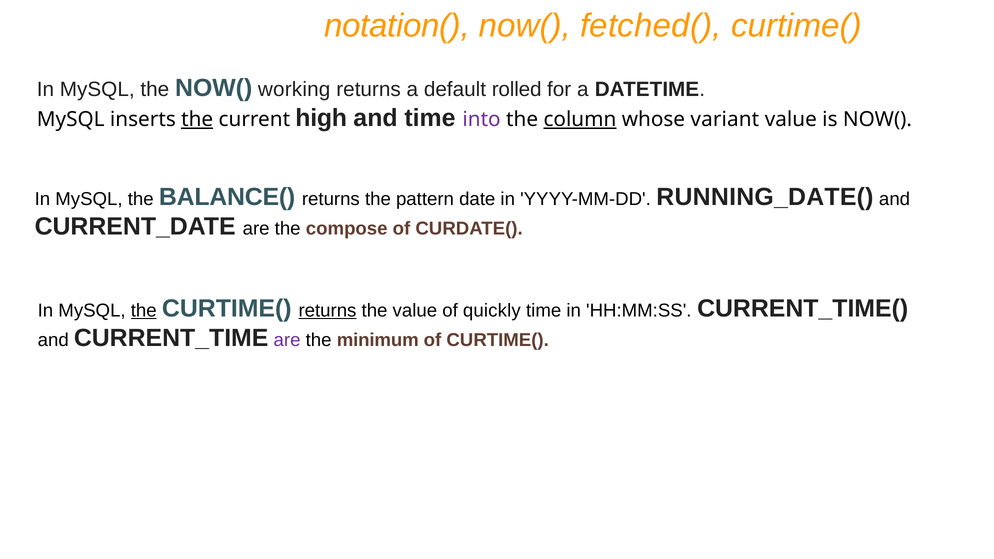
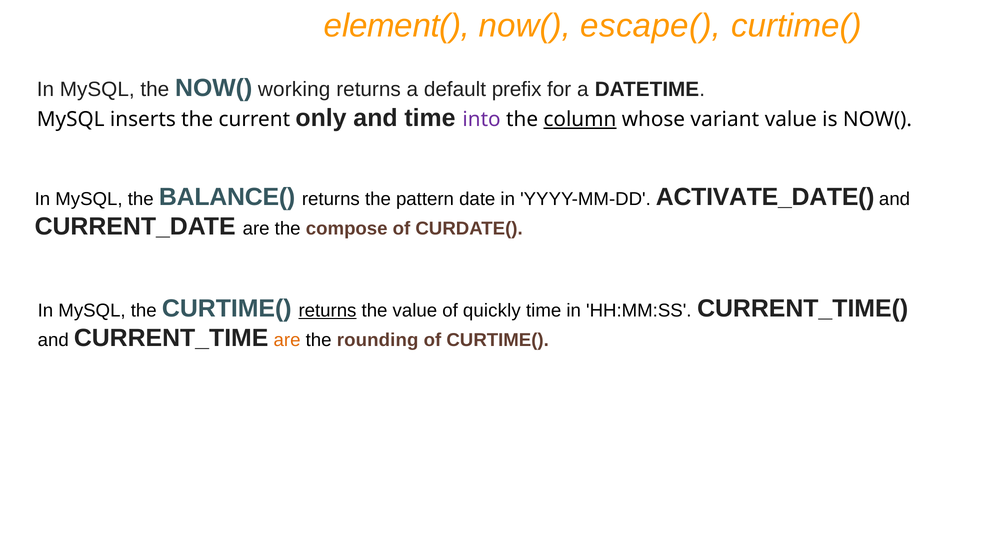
notation(: notation( -> element( (397, 26)
fetched(: fetched( -> escape( (651, 26)
rolled: rolled -> prefix (517, 89)
the underline: present -> none (197, 119)
high: high -> only (321, 118)
RUNNING_DATE(: RUNNING_DATE( -> ACTIVATE_DATE( (765, 197)
the underline: present -> none (144, 310)
are colour: purple -> orange (287, 340)
minimum: minimum -> rounding (378, 340)
